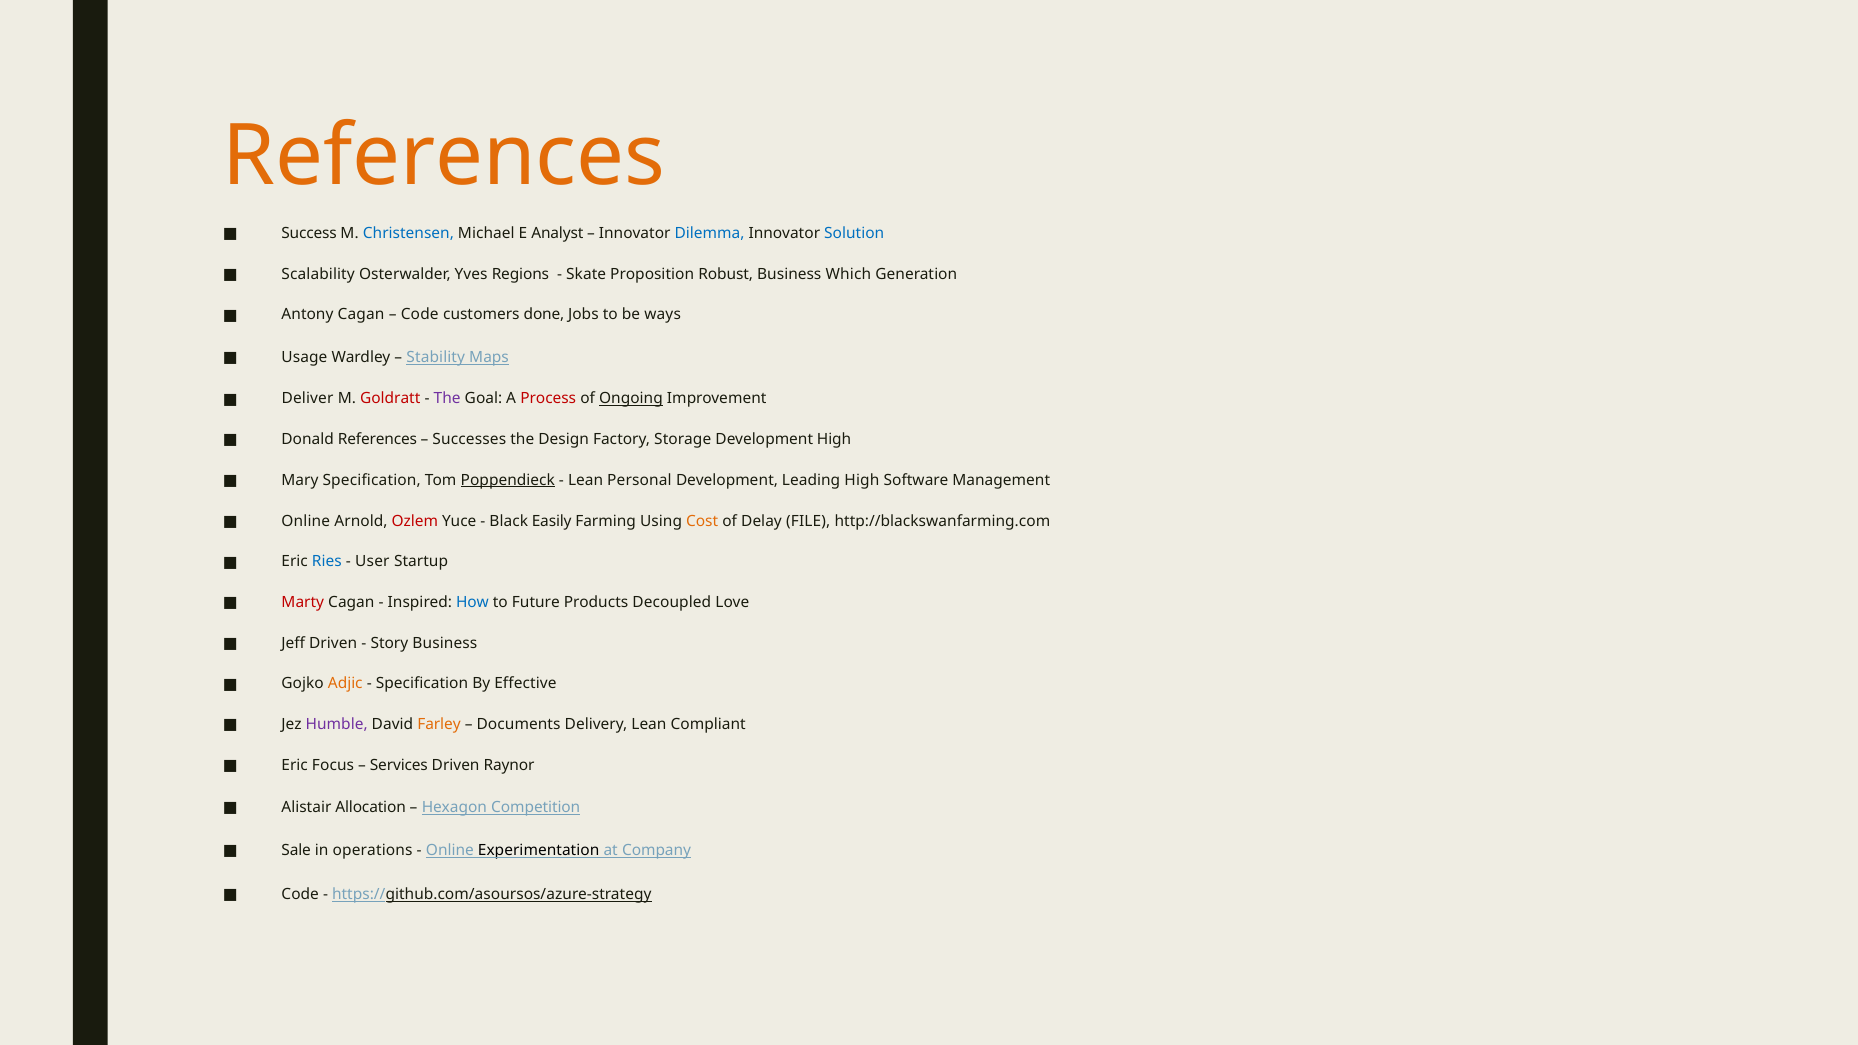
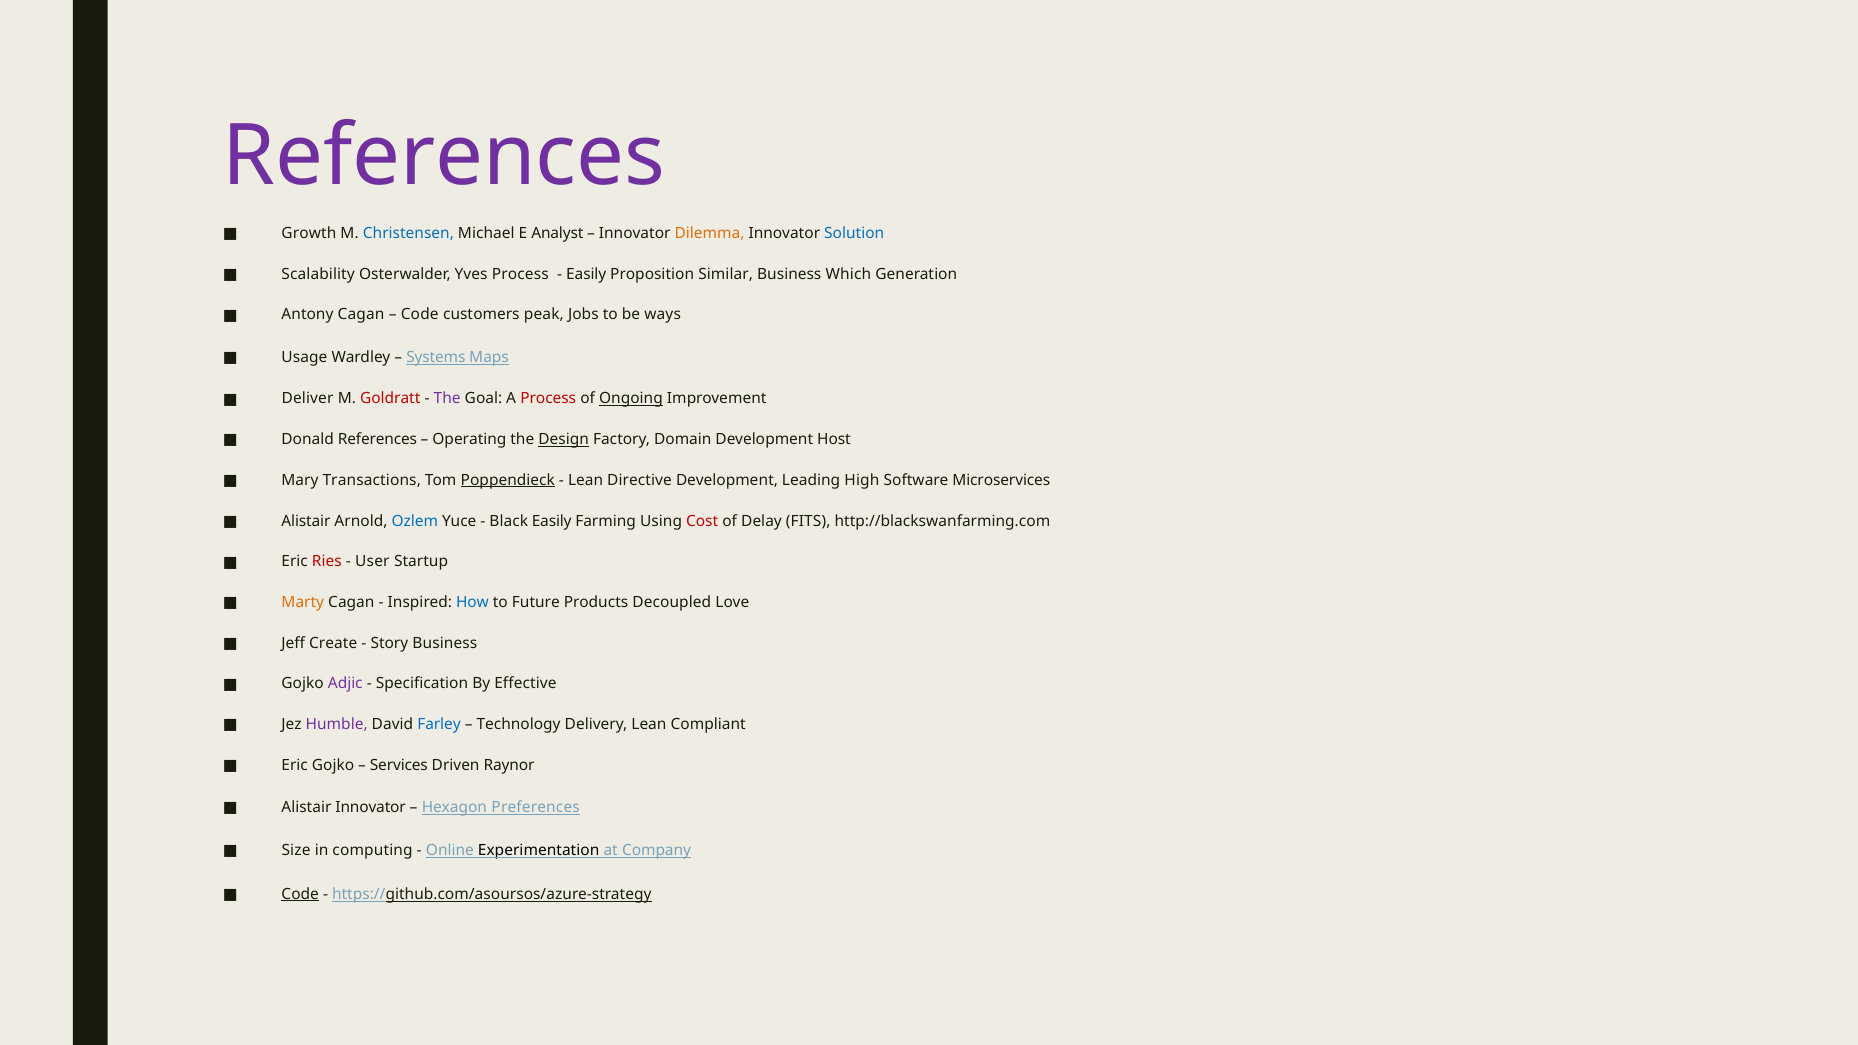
References colour: orange -> purple (444, 156)
Success: Success -> Growth (309, 233)
Dilemma colour: blue -> orange (709, 233)
Yves Regions: Regions -> Process (520, 274)
Skate: Skate -> Easily (586, 274)
Robust: Robust -> Similar (726, 274)
done: done -> peak (544, 315)
Stability: Stability -> Systems (436, 357)
Successes: Successes -> Operating (469, 440)
Design underline: none -> present (564, 440)
Storage: Storage -> Domain (683, 440)
Development High: High -> Host (834, 440)
Mary Specification: Specification -> Transactions (372, 480)
Personal: Personal -> Directive (639, 480)
Management: Management -> Microservices (1001, 480)
Online: Online -> Alistair (306, 521)
Ozlem colour: red -> blue (415, 521)
Cost colour: orange -> red (702, 521)
FILE: FILE -> FITS (808, 521)
Ries colour: blue -> red (327, 562)
Marty colour: red -> orange (303, 602)
Jeff Driven: Driven -> Create (333, 643)
Adjic colour: orange -> purple (345, 684)
Farley colour: orange -> blue (439, 725)
Documents: Documents -> Technology (519, 725)
Eric Focus: Focus -> Gojko (333, 765)
Alistair Allocation: Allocation -> Innovator (371, 807)
Competition: Competition -> Preferences (536, 807)
Sale: Sale -> Size (296, 851)
operations: operations -> computing (373, 851)
Code underline: none -> present (300, 894)
